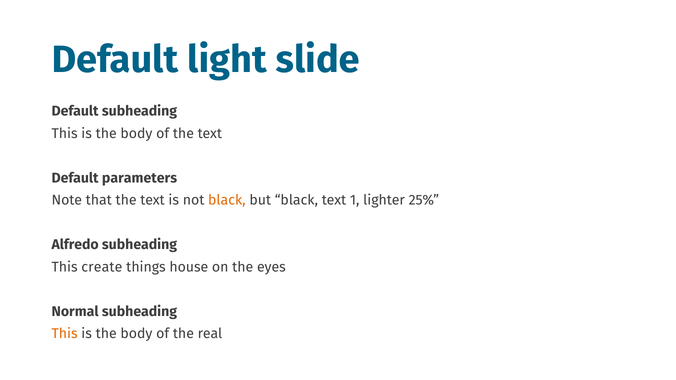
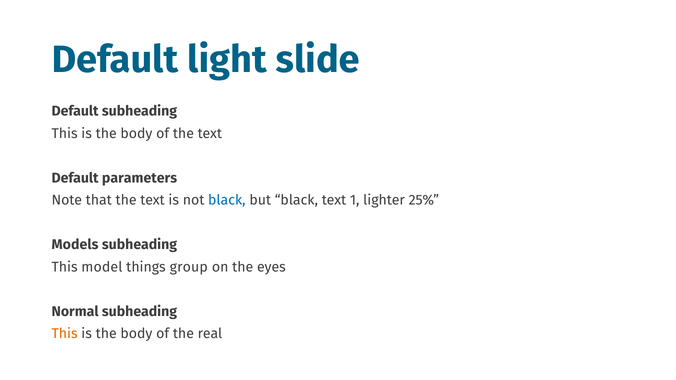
black colour: orange -> blue (227, 200)
Alfredo: Alfredo -> Models (75, 245)
create: create -> model (102, 267)
house: house -> group (189, 267)
